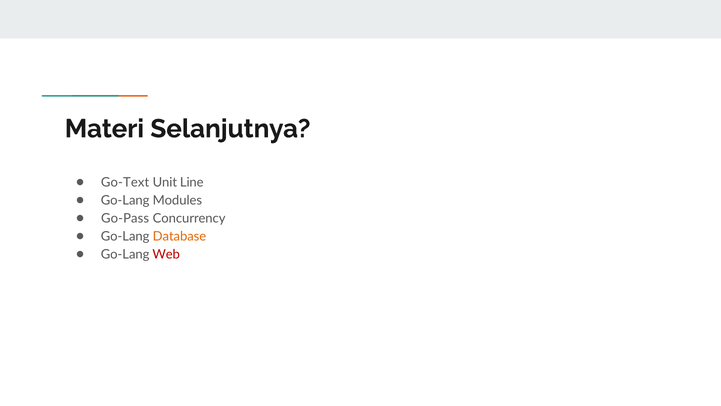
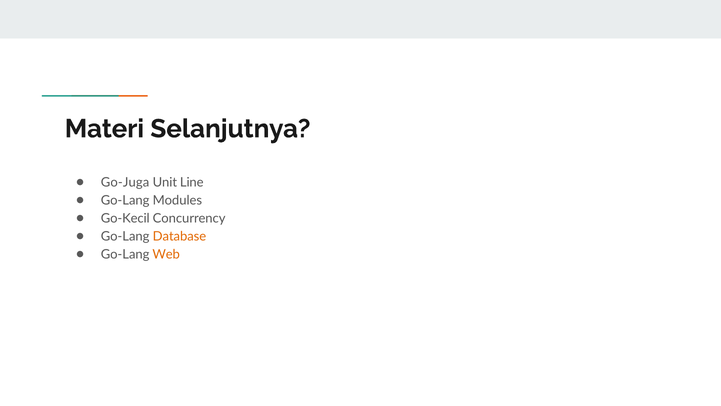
Go-Text: Go-Text -> Go-Juga (125, 182)
Go-Pass: Go-Pass -> Go-Kecil (125, 218)
Web colour: red -> orange (166, 254)
